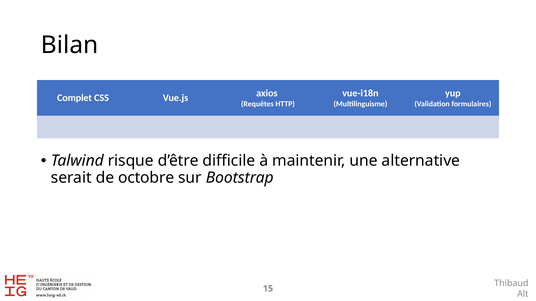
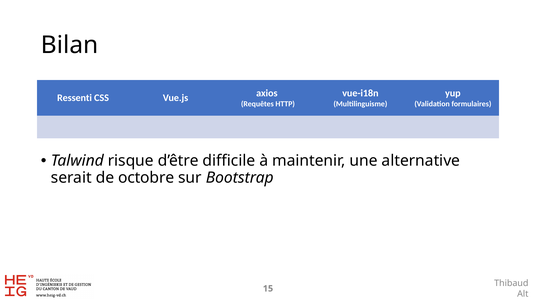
Complet: Complet -> Ressenti (75, 98)
